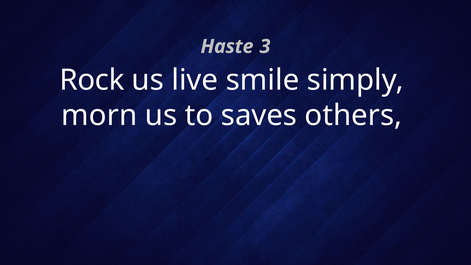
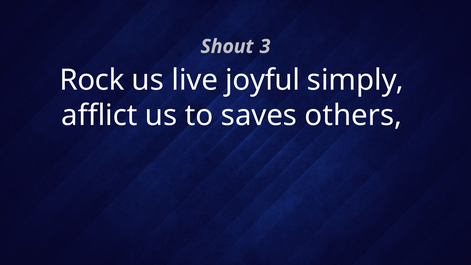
Haste: Haste -> Shout (227, 46)
smile: smile -> joyful (263, 80)
morn: morn -> afflict (99, 115)
